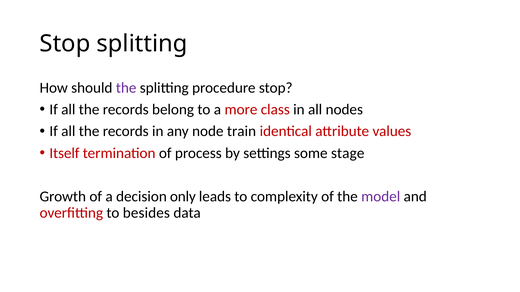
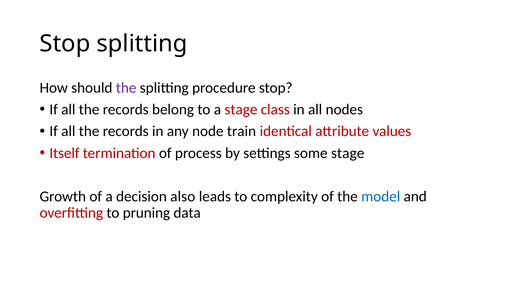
a more: more -> stage (241, 110)
only: only -> also (183, 197)
model colour: purple -> blue (381, 197)
besides: besides -> pruning (146, 213)
